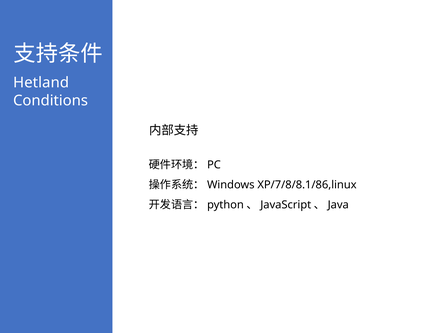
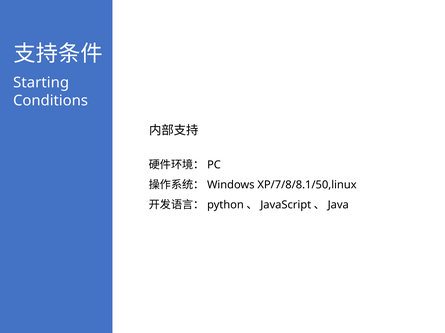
Hetland: Hetland -> Starting (41, 83)
XP/7/8/8.1/86,linux: XP/7/8/8.1/86,linux -> XP/7/8/8.1/50,linux (307, 185)
